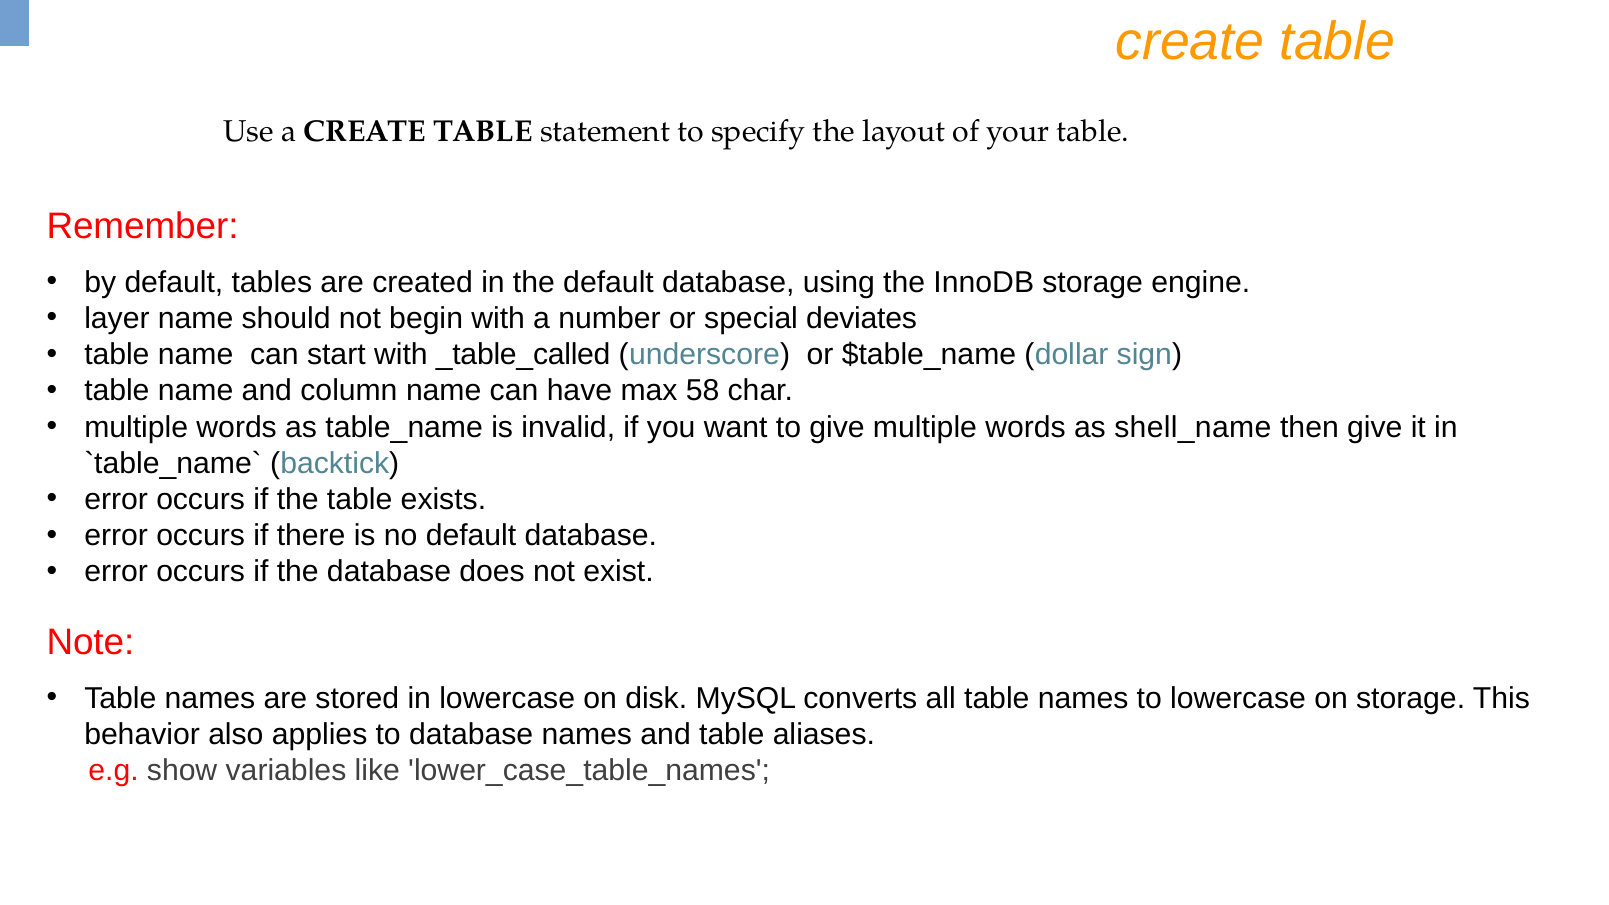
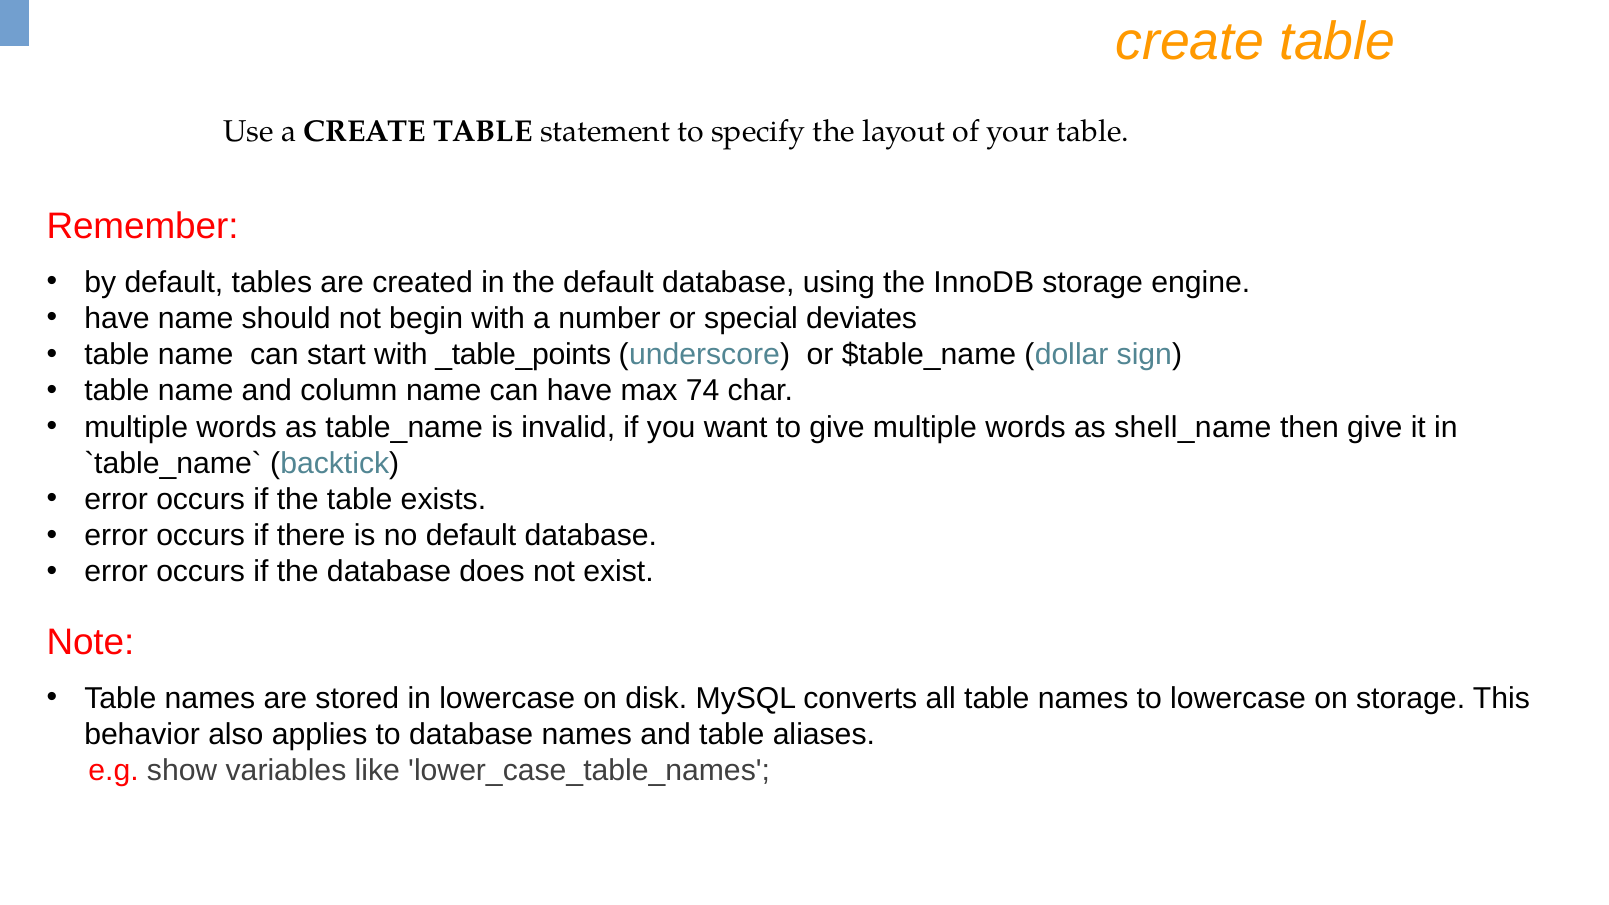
layer: layer -> have (117, 319)
_table_called: _table_called -> _table_points (523, 355)
58: 58 -> 74 (703, 391)
